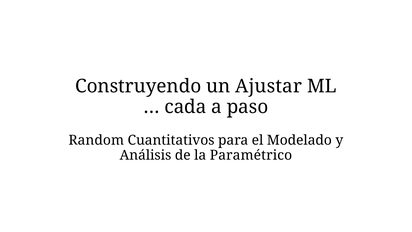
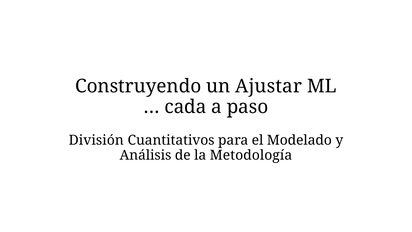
Random: Random -> División (96, 140)
Paramétrico: Paramétrico -> Metodología (251, 155)
